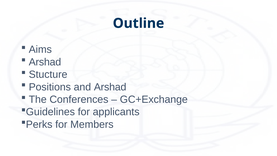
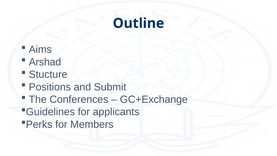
and Arshad: Arshad -> Submit (110, 87)
